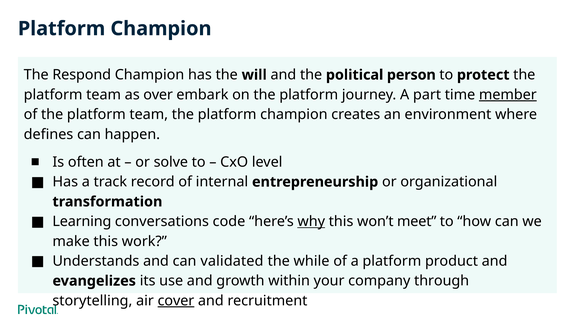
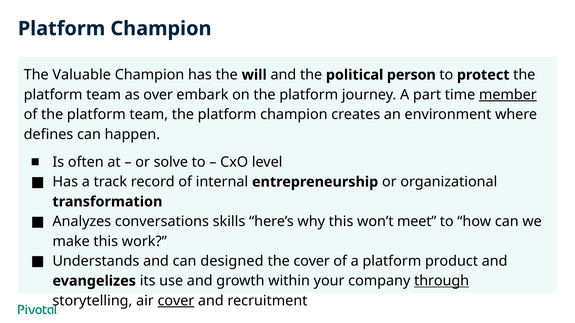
Respond: Respond -> Valuable (82, 75)
Learning: Learning -> Analyzes (82, 222)
code: code -> skills (229, 222)
why underline: present -> none (311, 222)
validated: validated -> designed (232, 261)
the while: while -> cover (312, 261)
through underline: none -> present (442, 281)
